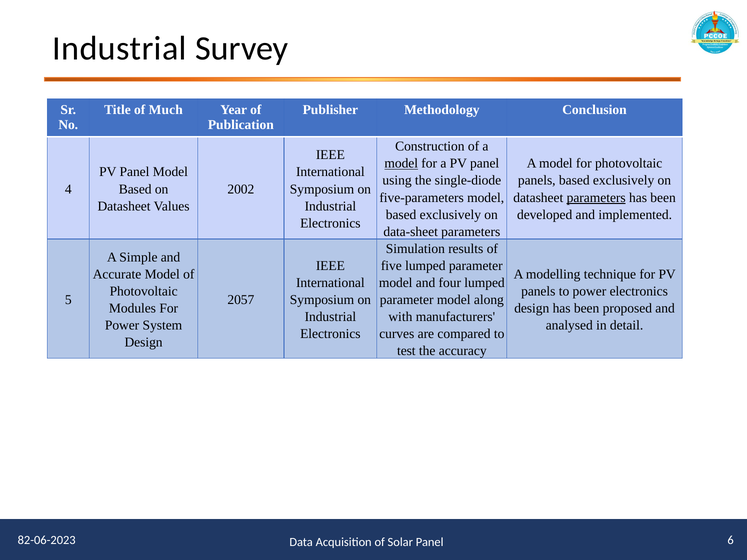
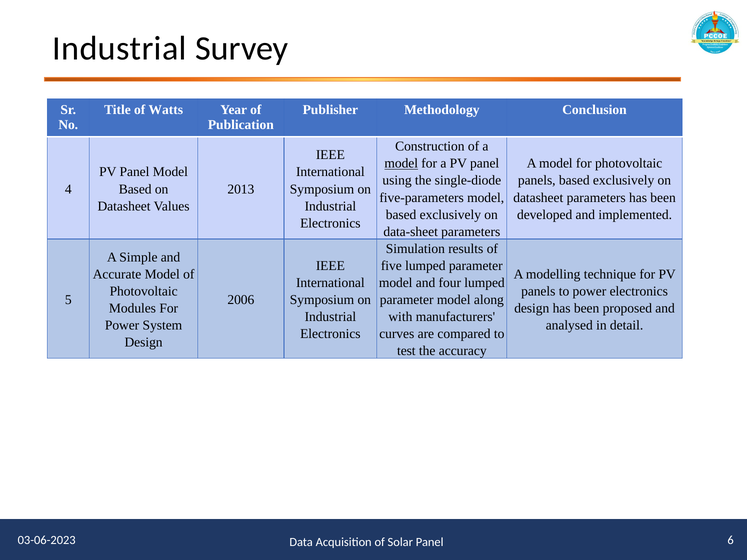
Much: Much -> Watts (166, 110)
2002: 2002 -> 2013 (241, 189)
parameters underline: present -> none (596, 198)
2057: 2057 -> 2006 (241, 300)
82-06-2023: 82-06-2023 -> 03-06-2023 (47, 541)
